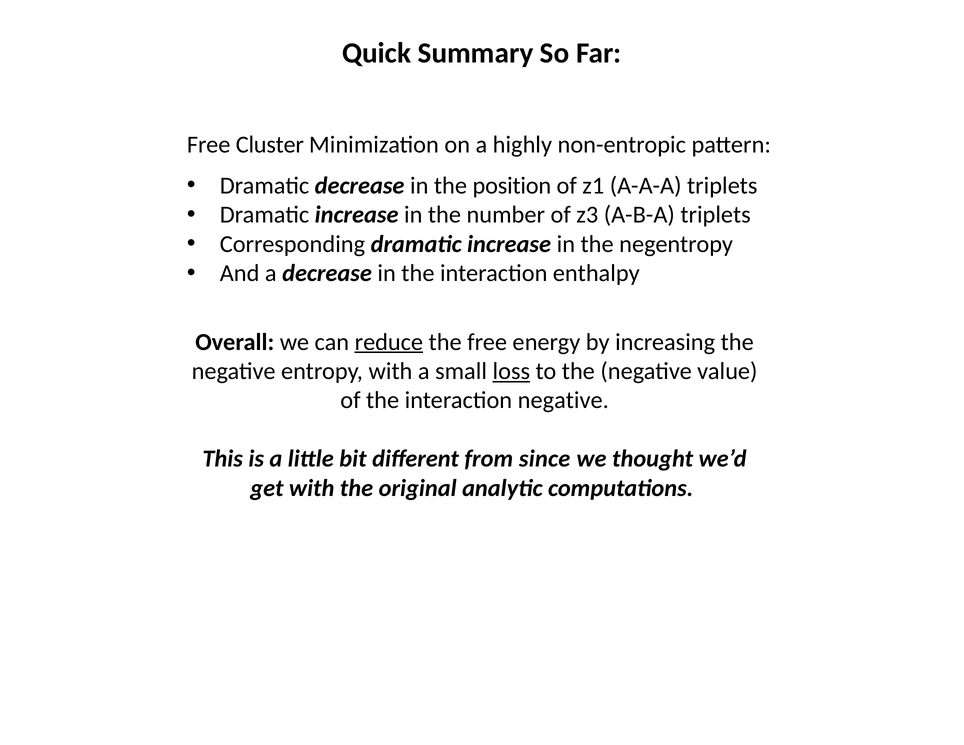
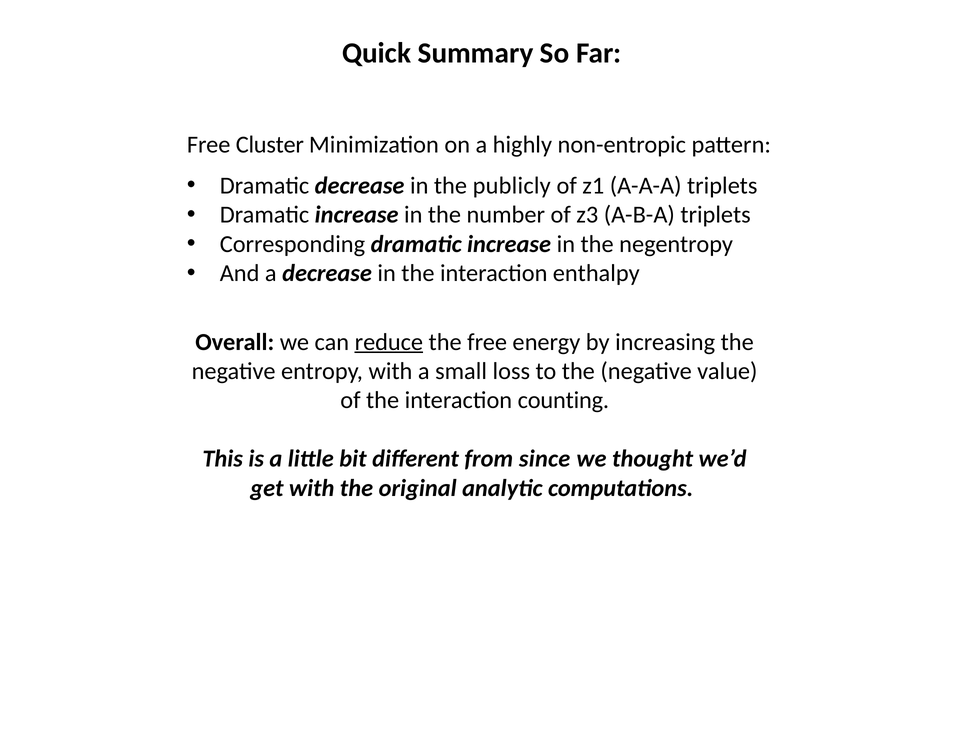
position: position -> publicly (512, 186)
loss underline: present -> none (511, 371)
interaction negative: negative -> counting (563, 400)
